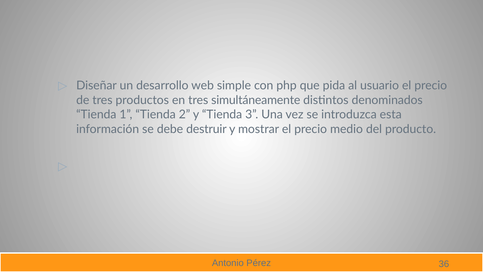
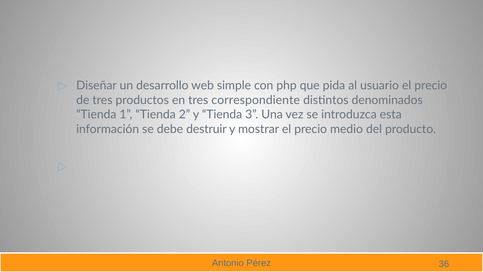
simultáneamente: simultáneamente -> correspondiente (256, 100)
